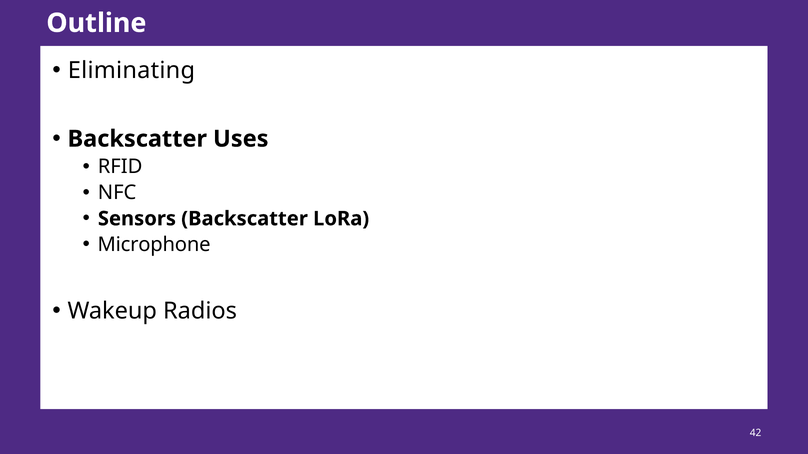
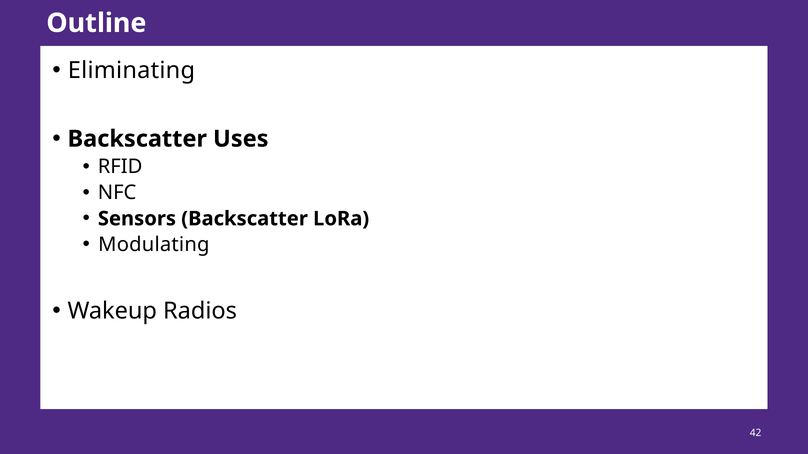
Microphone: Microphone -> Modulating (154, 245)
